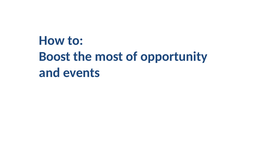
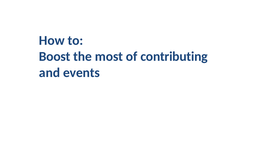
opportunity: opportunity -> contributing (174, 57)
